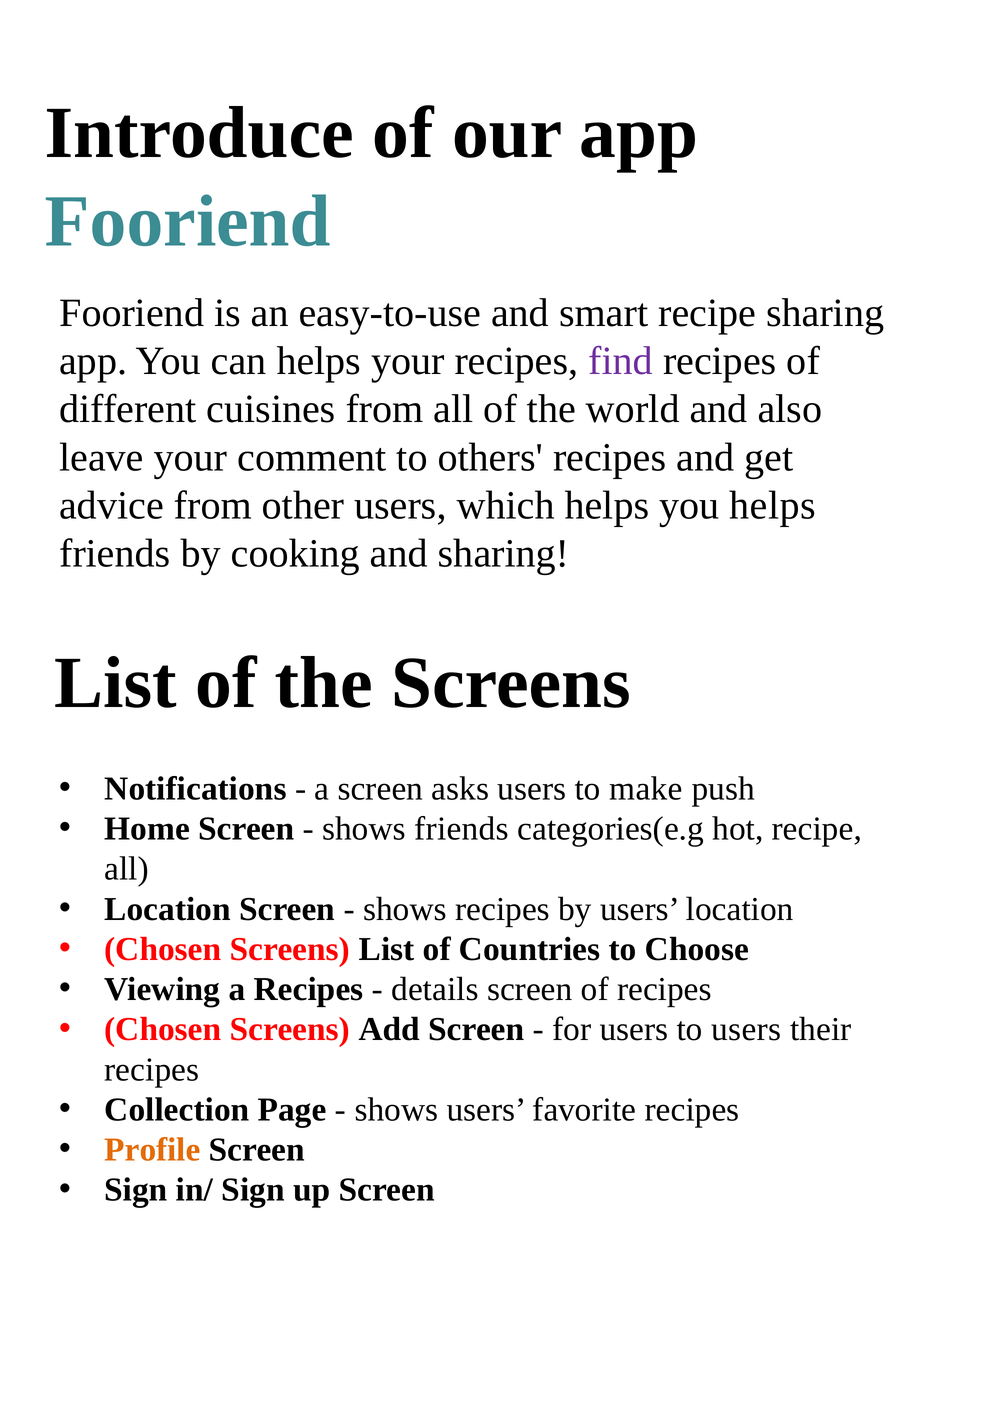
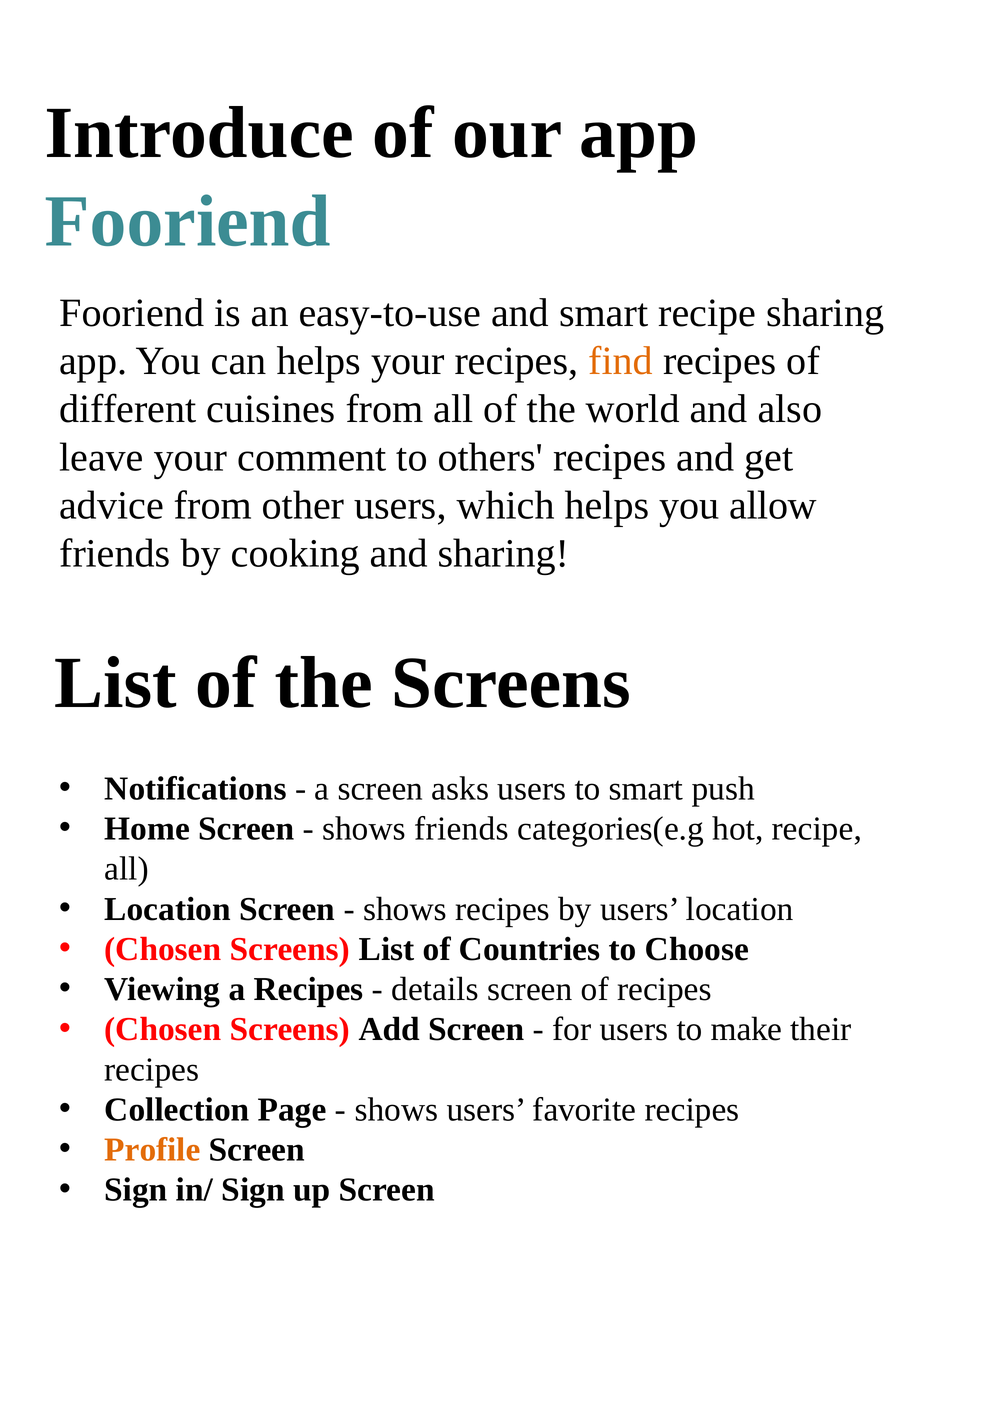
find colour: purple -> orange (621, 361)
you helps: helps -> allow (773, 506)
to make: make -> smart (646, 789)
to users: users -> make (747, 1030)
